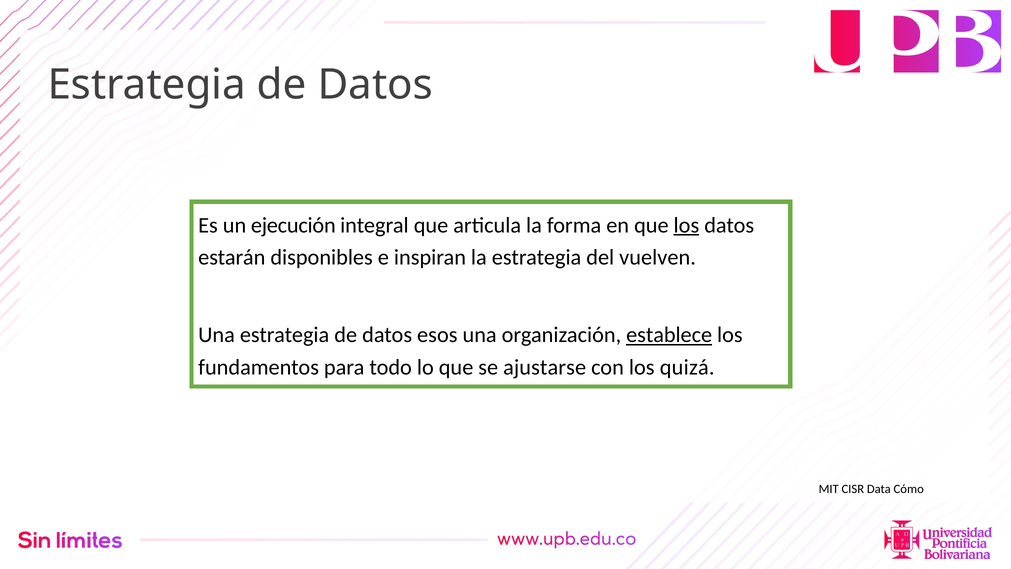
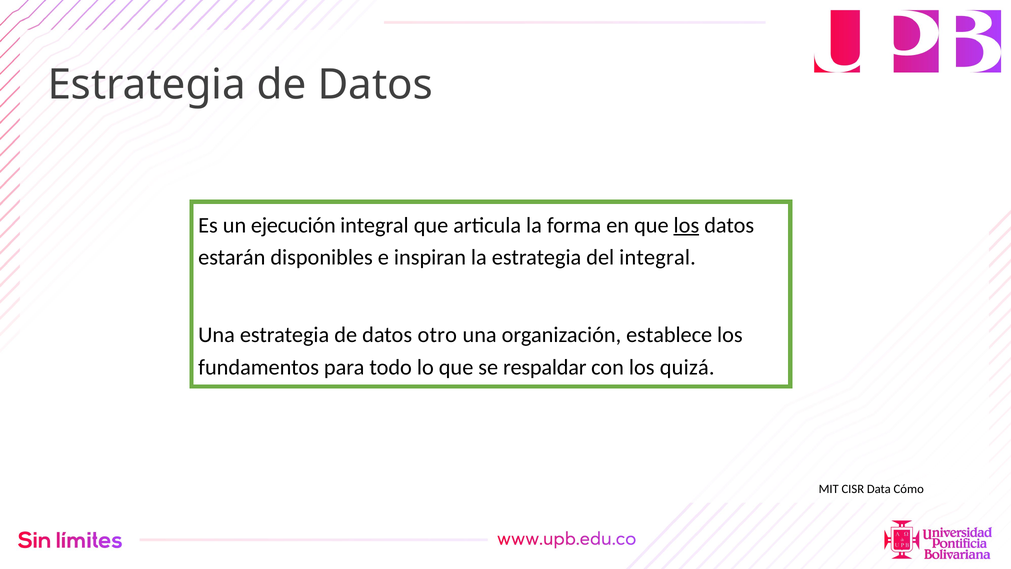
del vuelven: vuelven -> integral (658, 257)
esos: esos -> otro (437, 335)
establece underline: present -> none (669, 335)
ajustarse: ajustarse -> respaldar (545, 367)
